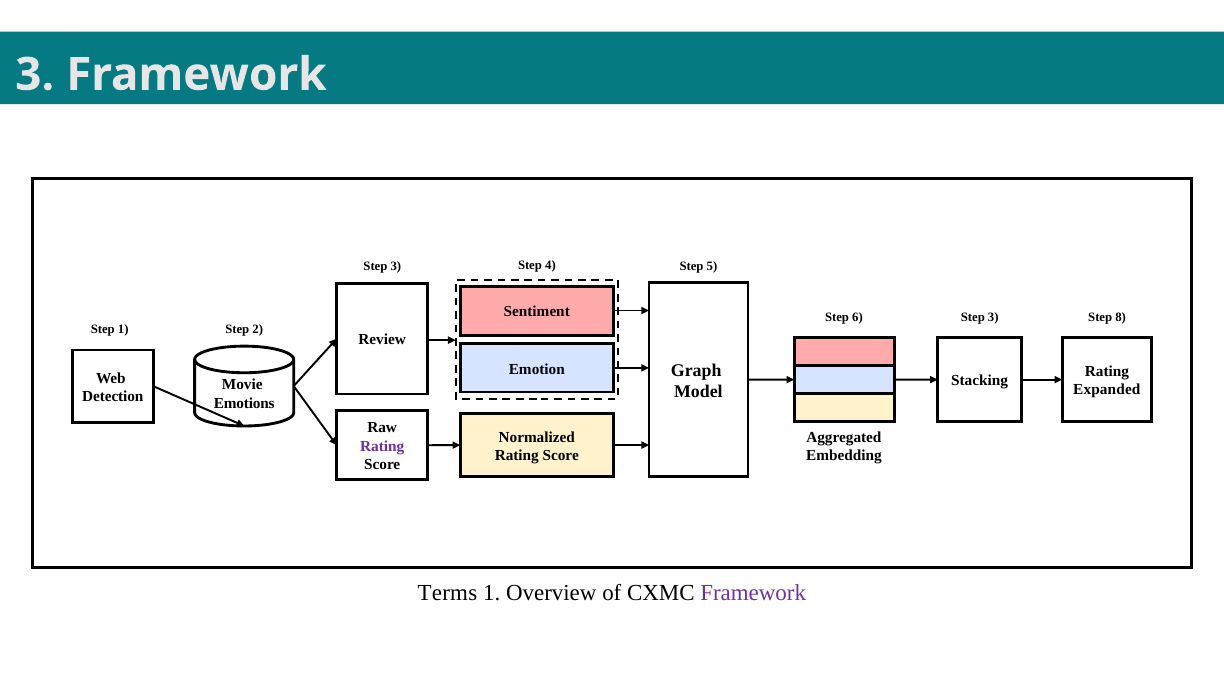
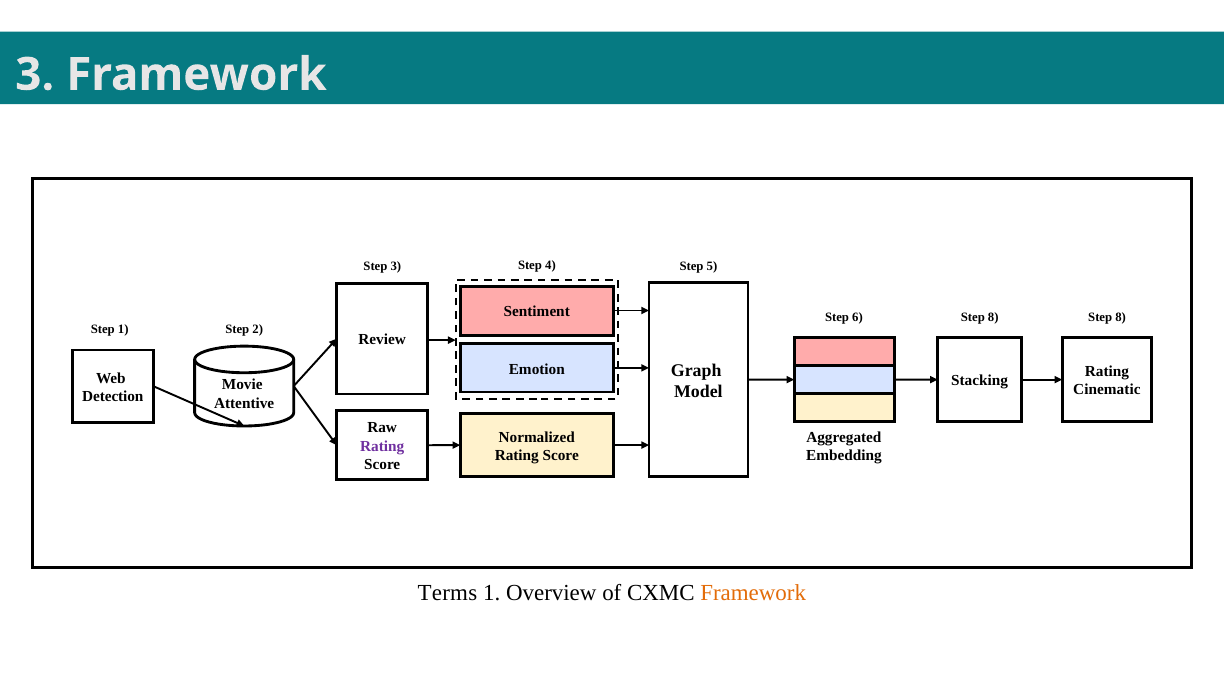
6 Step 3: 3 -> 8 (993, 317)
Expanded: Expanded -> Cinematic (1107, 390)
Emotions: Emotions -> Attentive (244, 403)
Framework colour: purple -> orange (753, 593)
